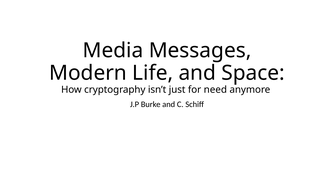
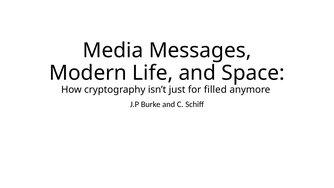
need: need -> filled (215, 90)
